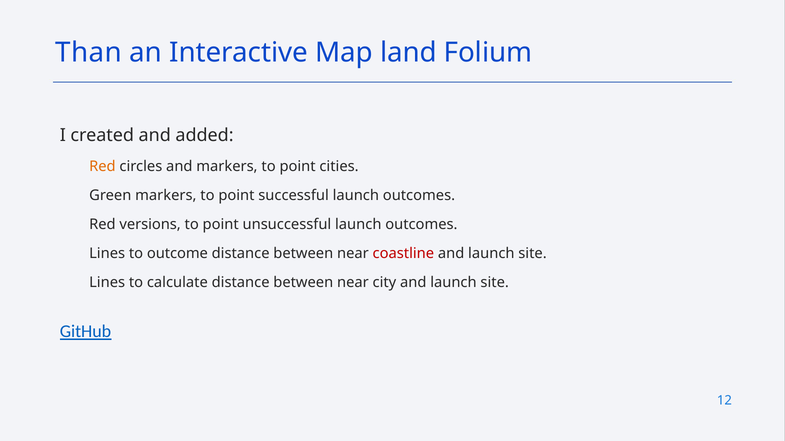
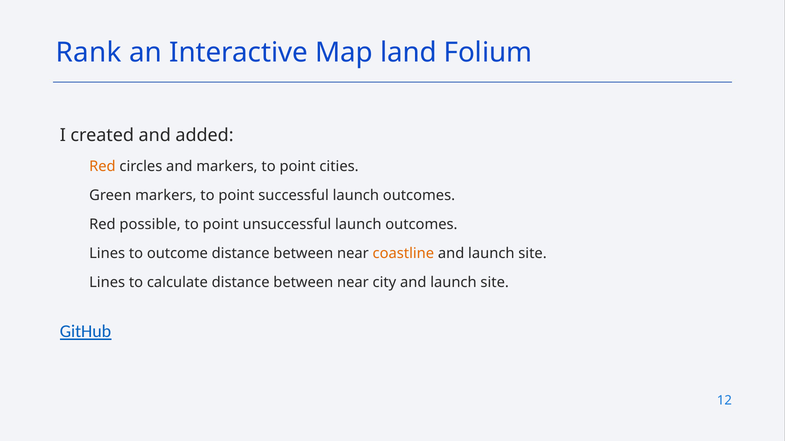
Than: Than -> Rank (89, 52)
versions: versions -> possible (150, 225)
coastline colour: red -> orange (403, 254)
